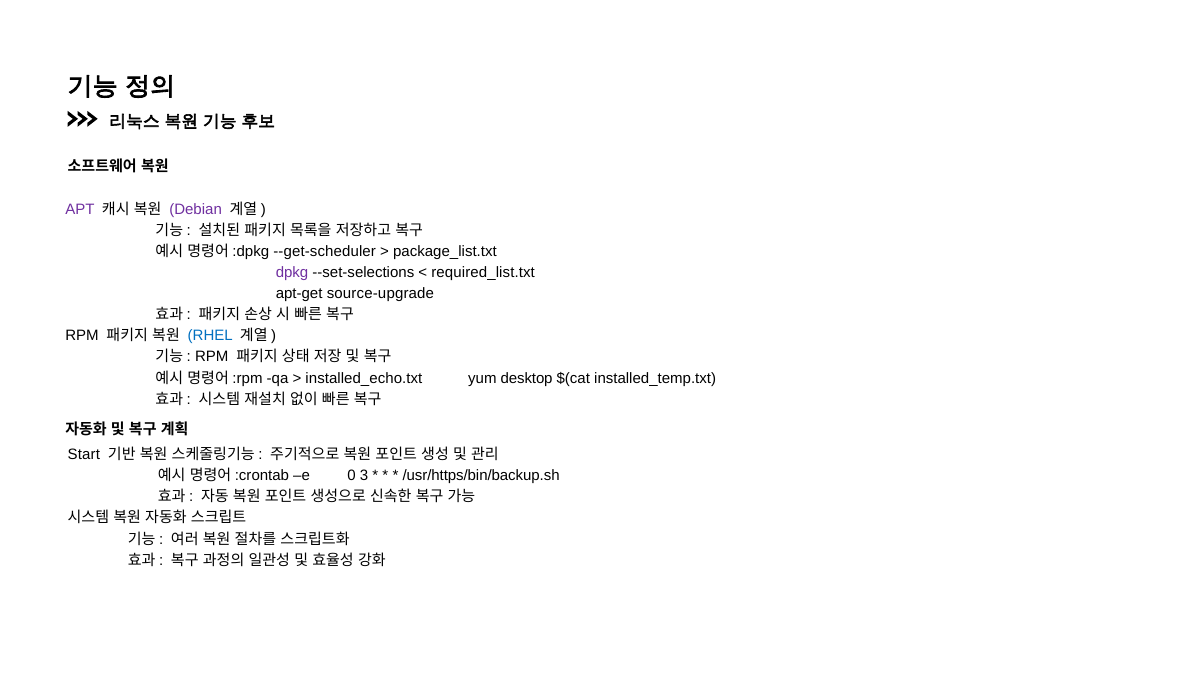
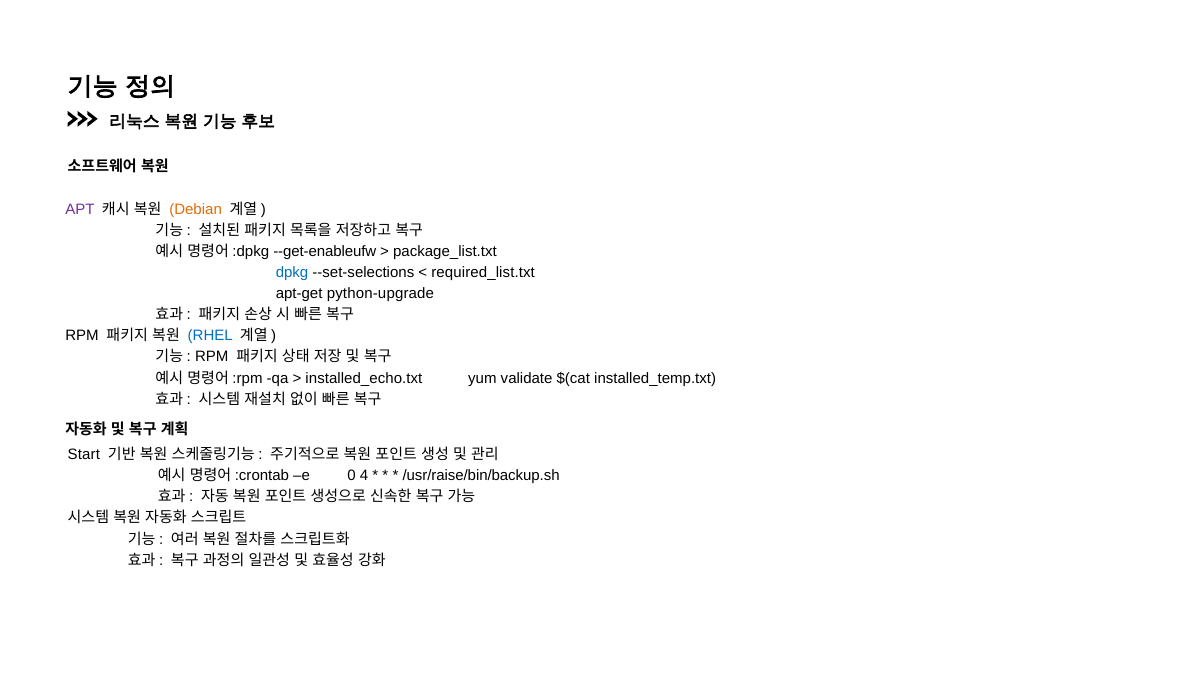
Debian colour: purple -> orange (196, 209)
--get-scheduler: --get-scheduler -> --get-enableufw (325, 252)
dpkg colour: purple -> blue (292, 273)
source-upgrade: source-upgrade -> python-upgrade (380, 294)
desktop: desktop -> validate (527, 378)
3: 3 -> 4 (364, 476)
/usr/https/bin/backup.sh: /usr/https/bin/backup.sh -> /usr/raise/bin/backup.sh (481, 476)
